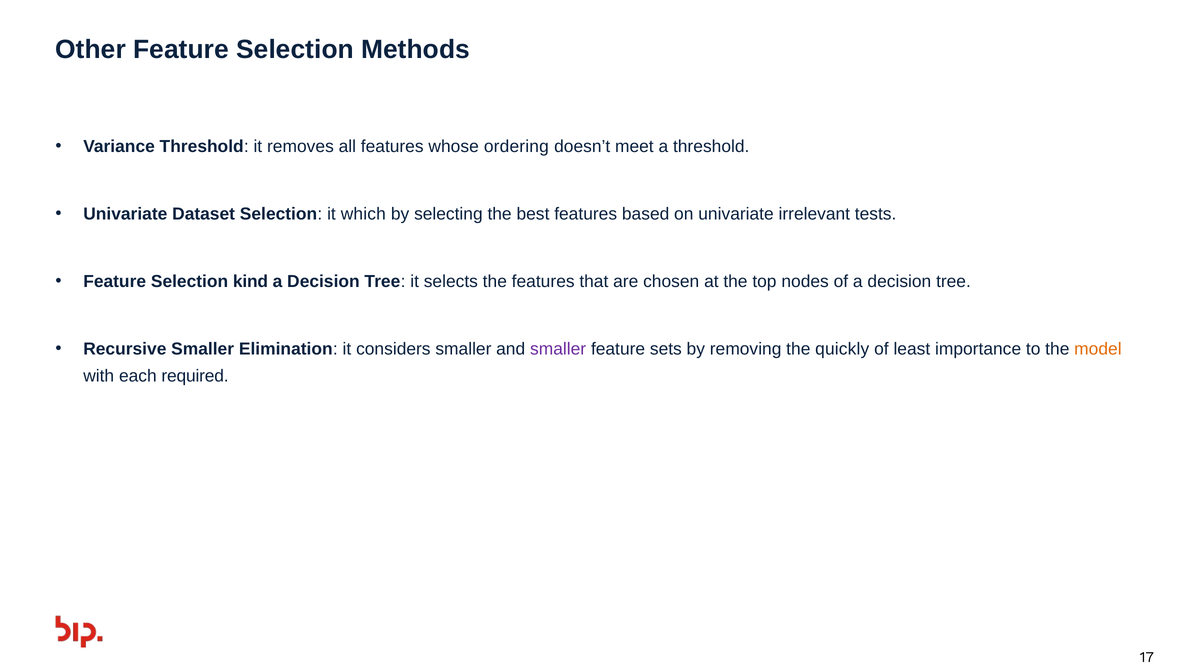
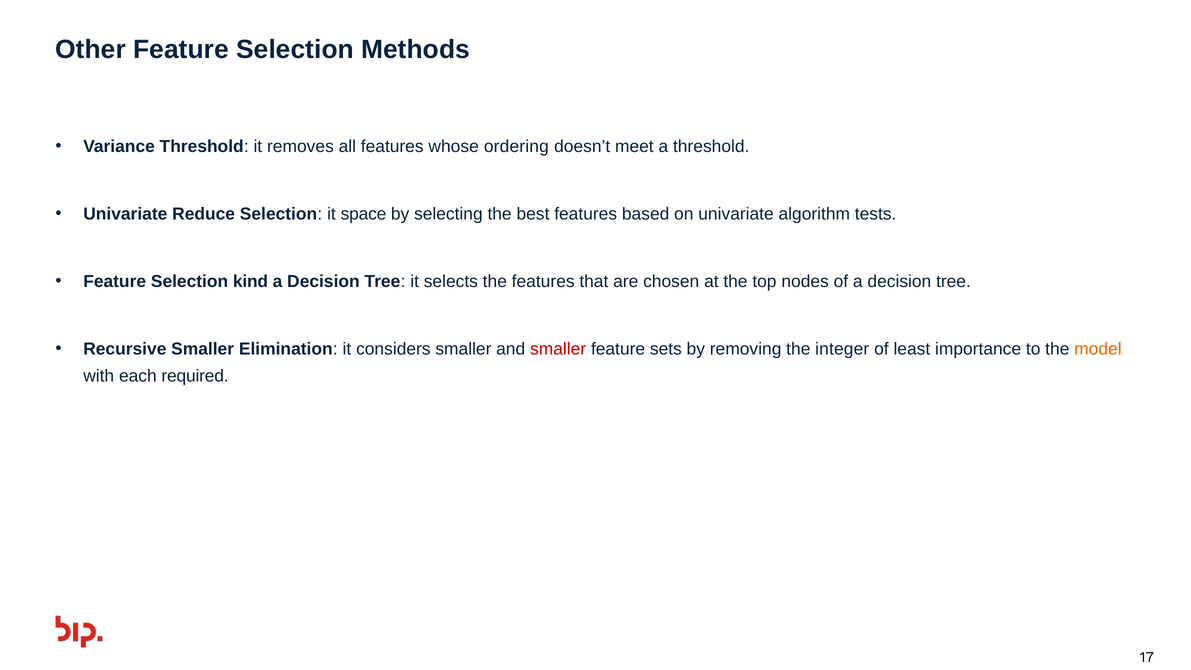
Dataset: Dataset -> Reduce (204, 214)
which: which -> space (363, 214)
irrelevant: irrelevant -> algorithm (814, 214)
smaller colour: purple -> red (558, 349)
quickly: quickly -> integer (842, 349)
